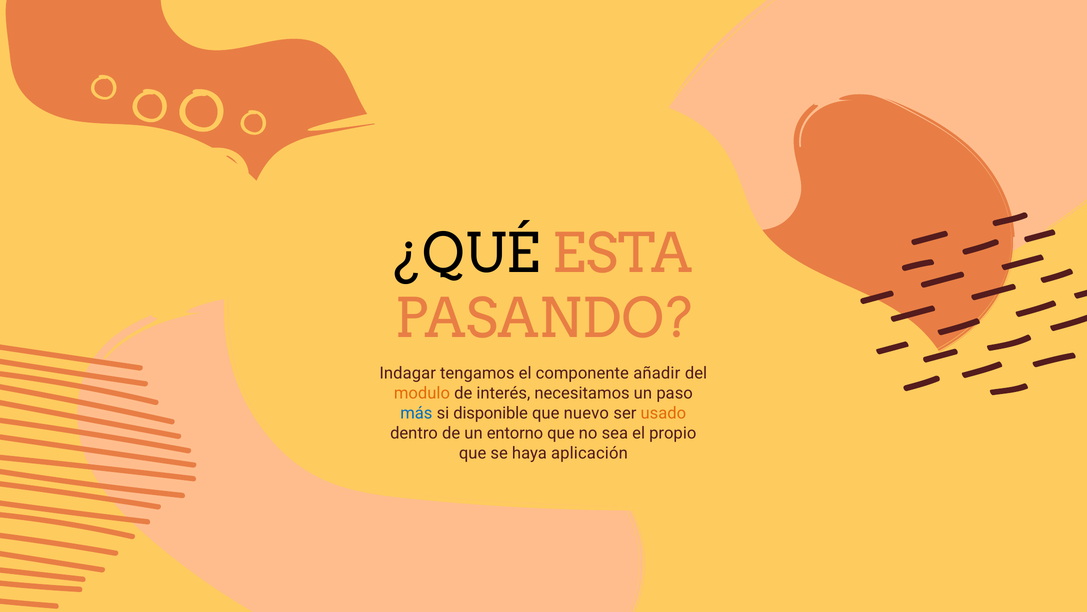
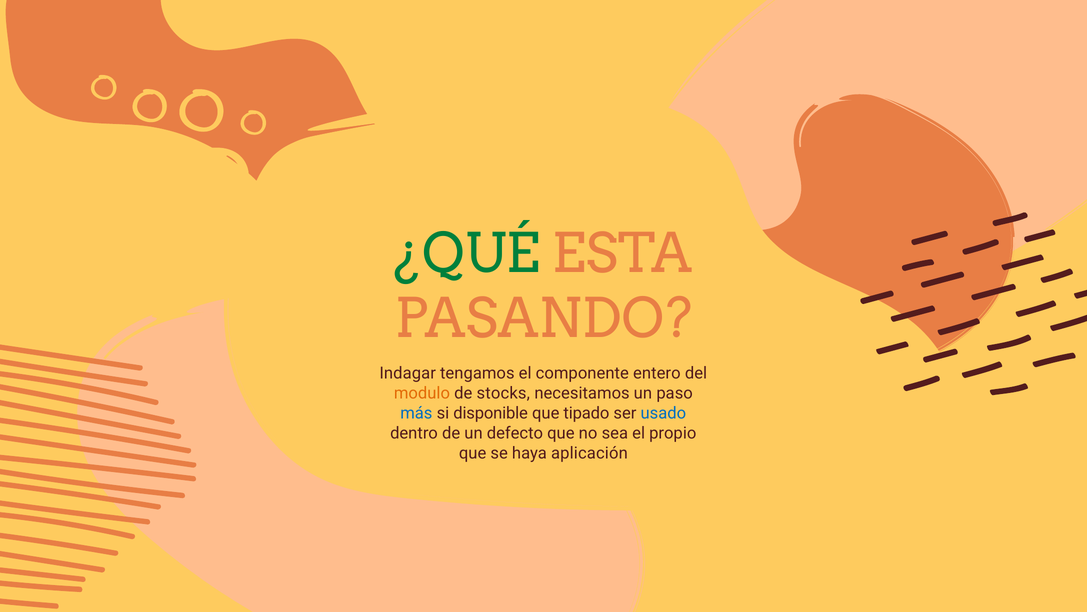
¿QUÉ colour: black -> green (467, 254)
añadir: añadir -> entero (657, 373)
interés: interés -> stocks (503, 393)
nuevo: nuevo -> tipado (586, 413)
usado colour: orange -> blue (663, 413)
entorno: entorno -> defecto (515, 433)
